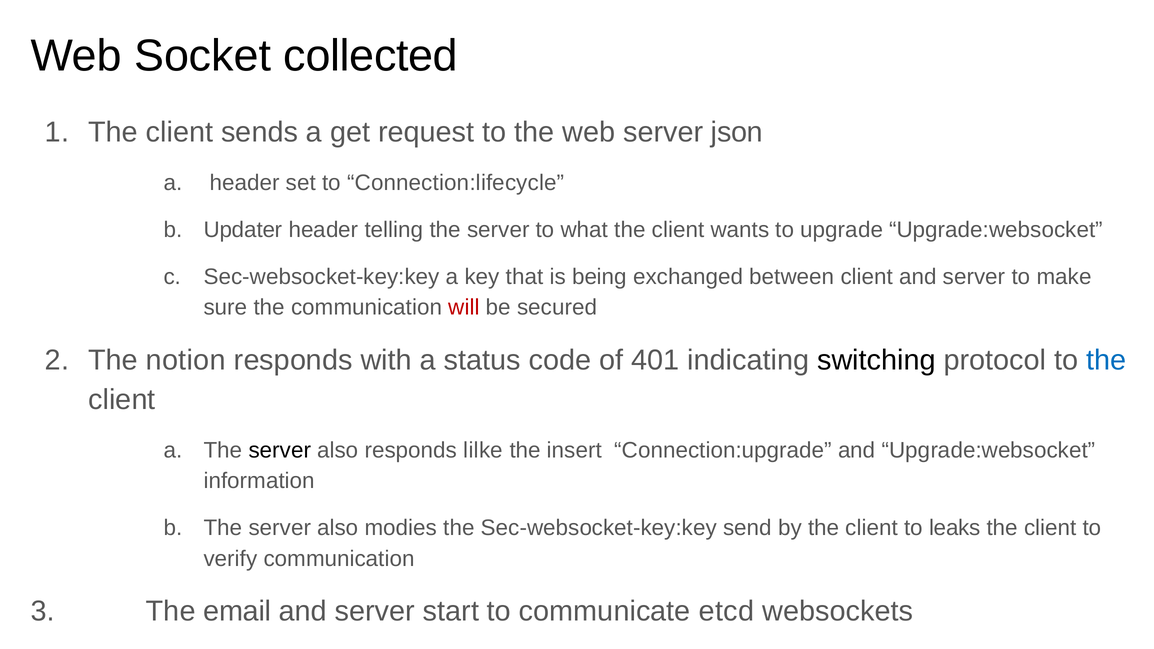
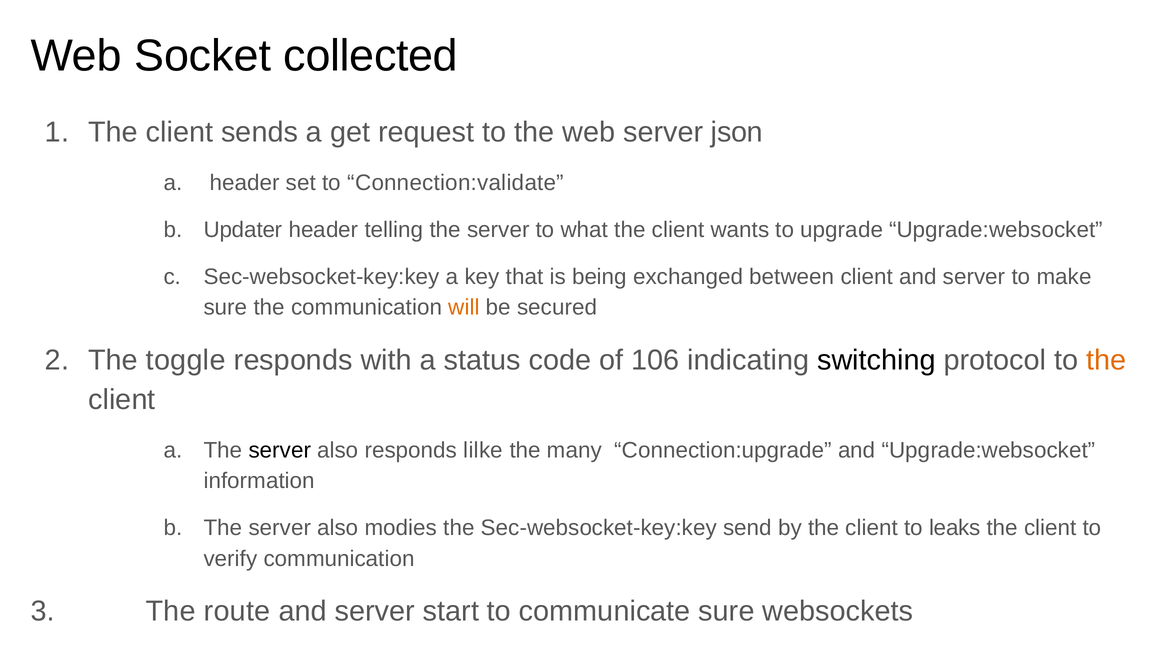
Connection:lifecycle: Connection:lifecycle -> Connection:validate (456, 183)
will colour: red -> orange (464, 308)
notion: notion -> toggle (186, 360)
401: 401 -> 106 (655, 360)
the colour: blue -> orange (1106, 360)
insert: insert -> many (574, 450)
email: email -> route (237, 612)
communicate etcd: etcd -> sure (727, 612)
